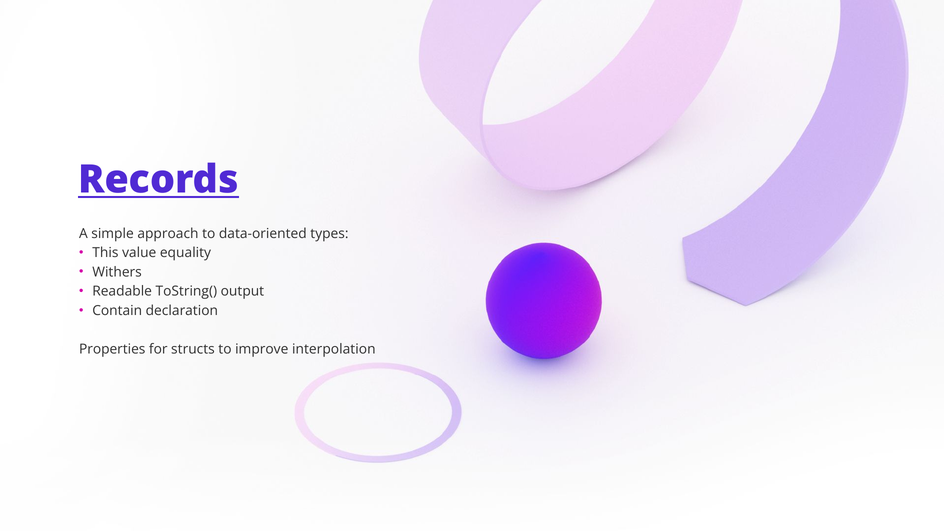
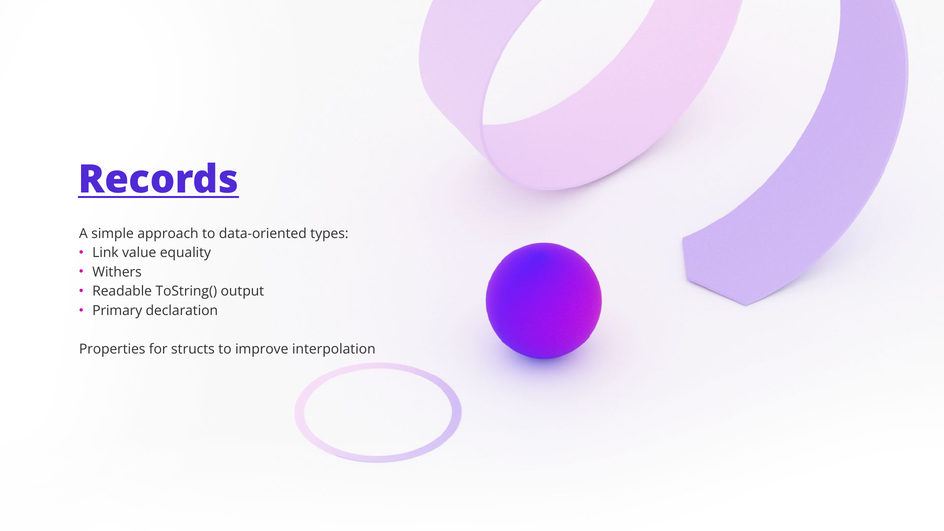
This: This -> Link (105, 253)
Contain: Contain -> Primary (117, 311)
